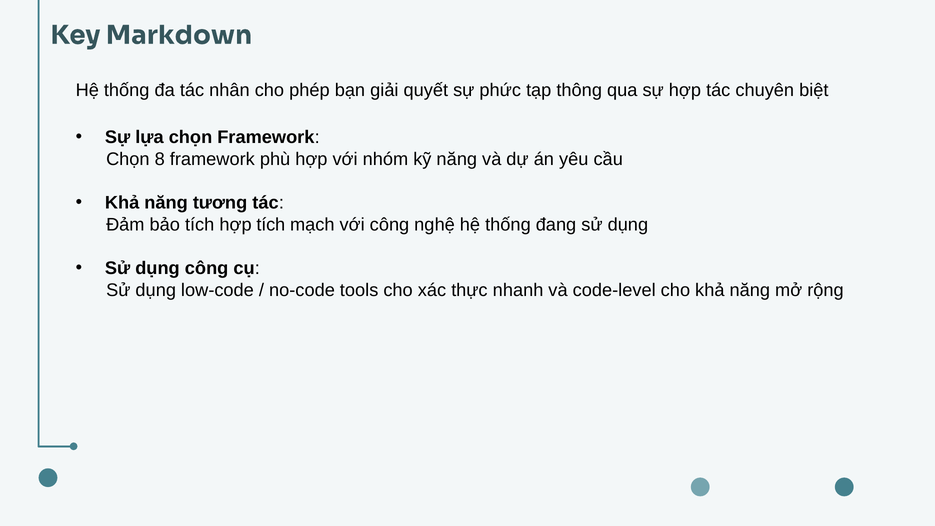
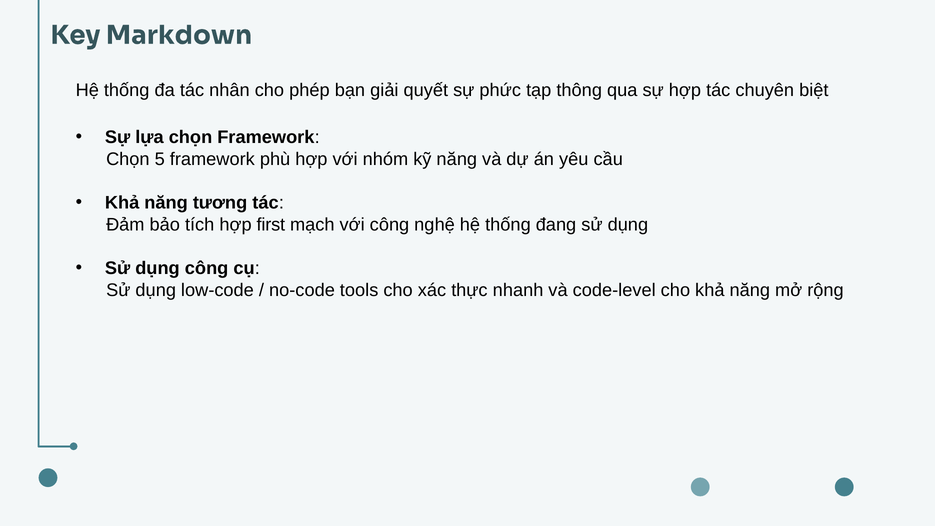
8: 8 -> 5 (160, 159)
hợp tích: tích -> first (271, 225)
